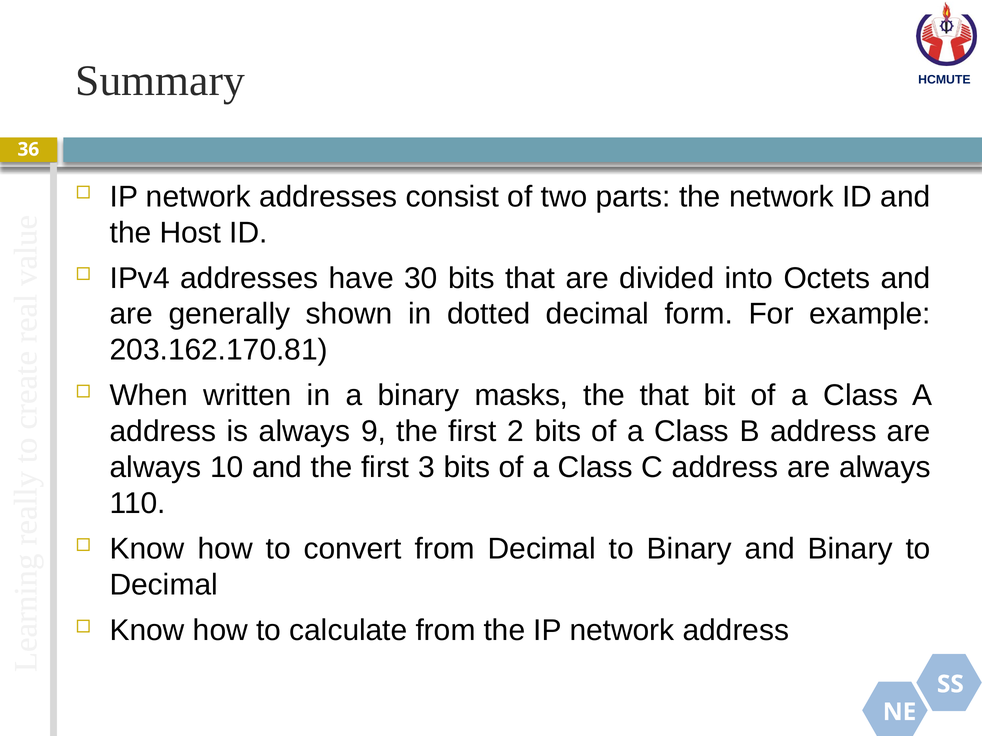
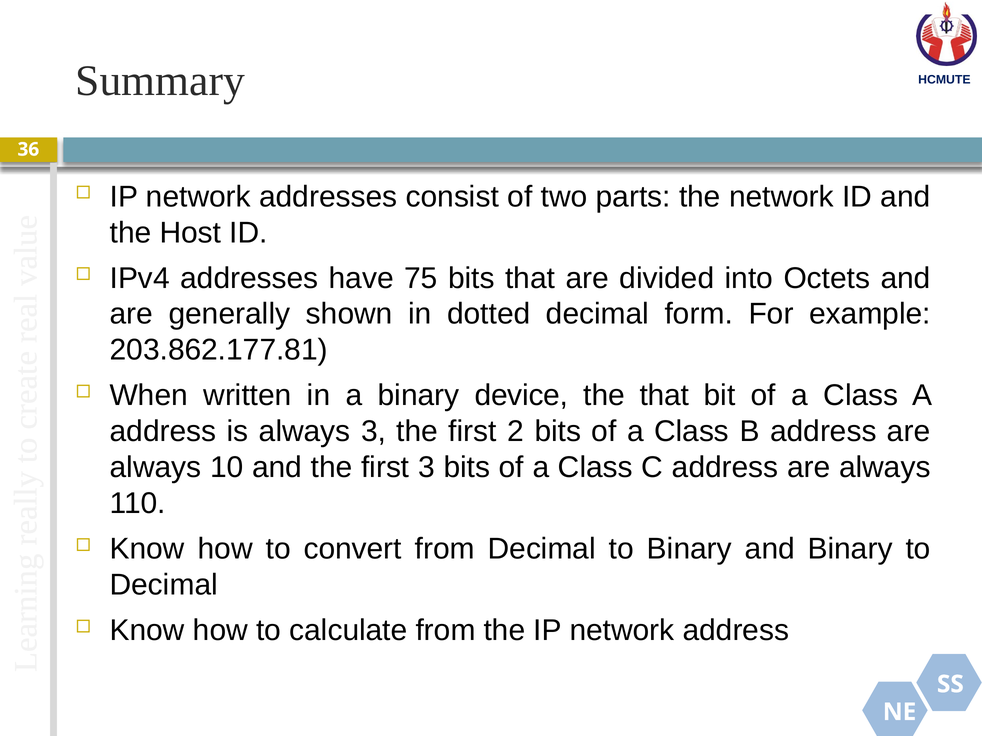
30: 30 -> 75 (421, 278)
203.162.170.81: 203.162.170.81 -> 203.862.177.81 (219, 350)
masks: masks -> device (521, 396)
always 9: 9 -> 3 (373, 432)
